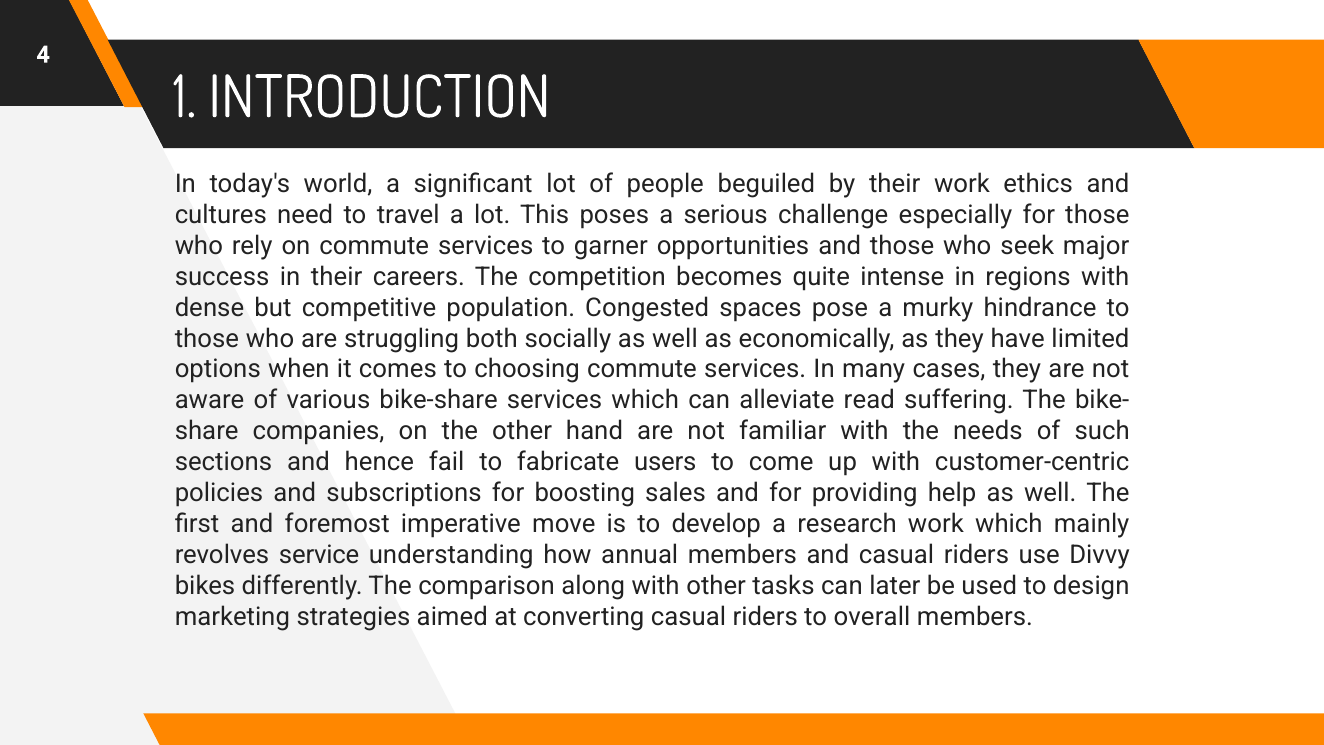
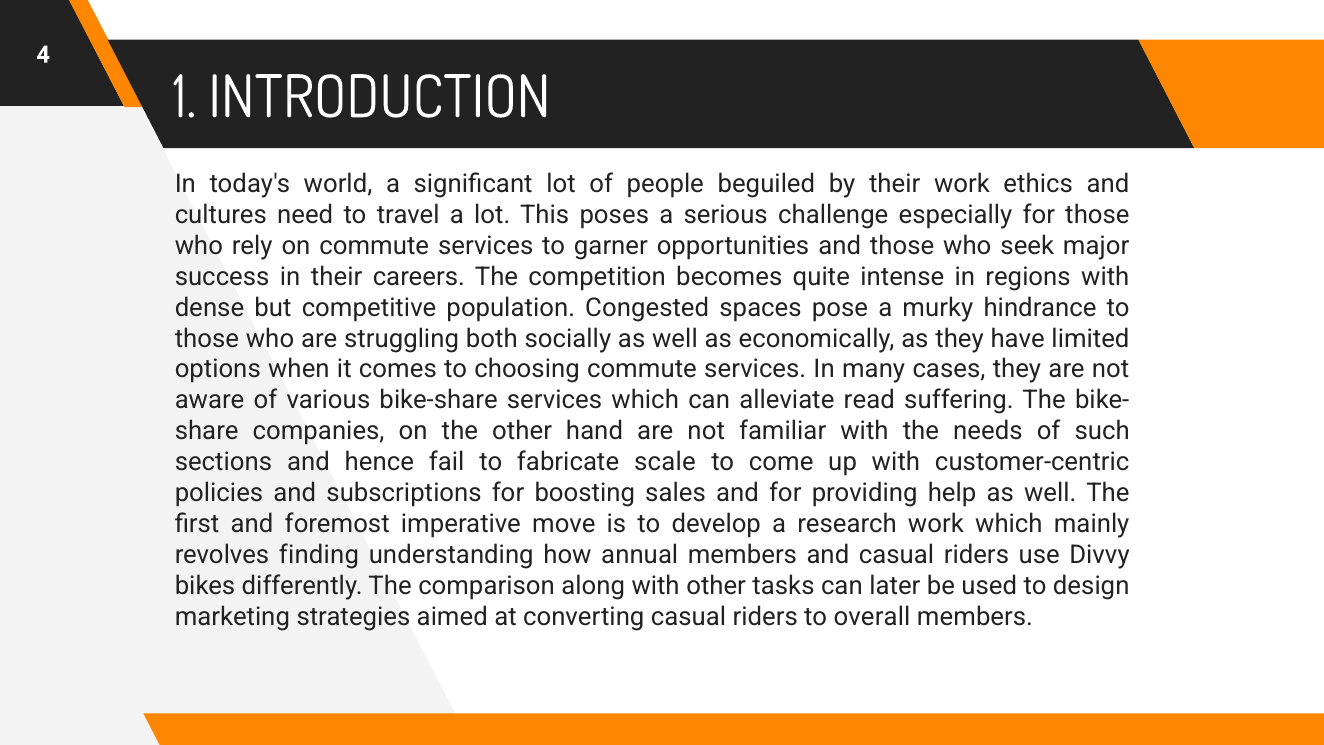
users: users -> scale (665, 462)
service: service -> finding (319, 555)
